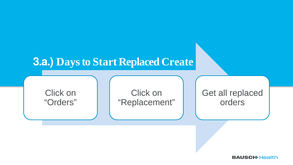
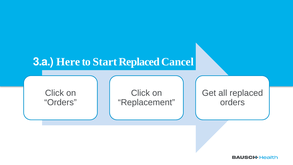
Days: Days -> Here (68, 62)
Create: Create -> Cancel (178, 62)
